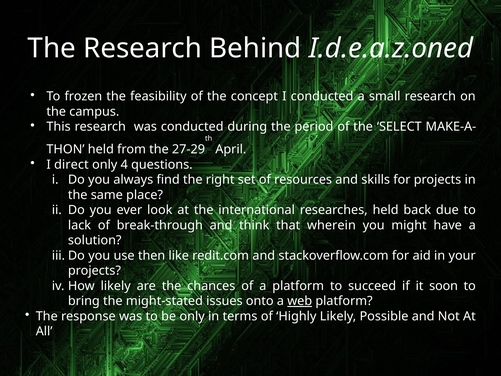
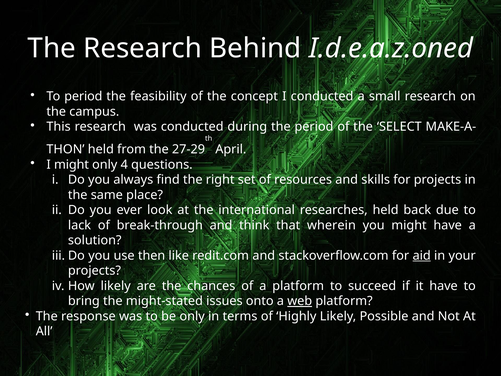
To frozen: frozen -> period (83, 96)
I direct: direct -> might (72, 164)
aid underline: none -> present (422, 255)
it soon: soon -> have (444, 286)
